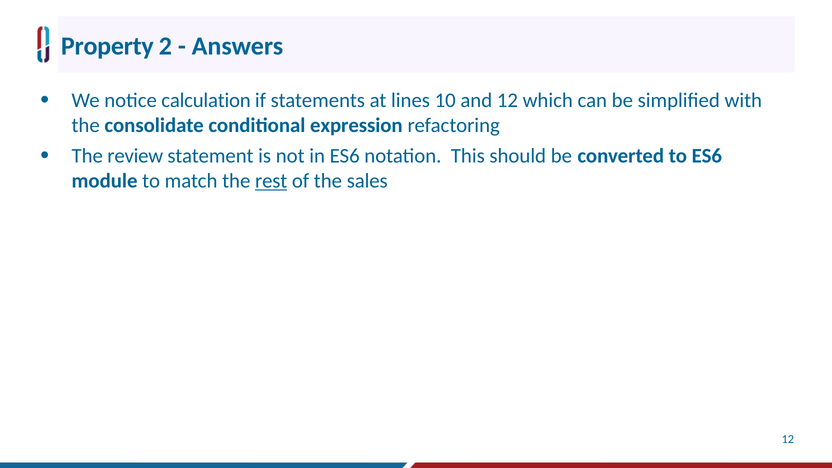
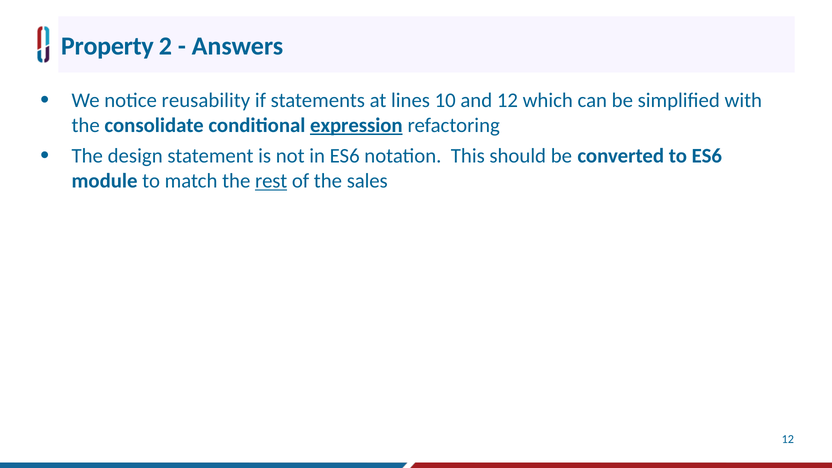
calculation: calculation -> reusability (206, 100)
expression underline: none -> present (356, 125)
review: review -> design (135, 156)
